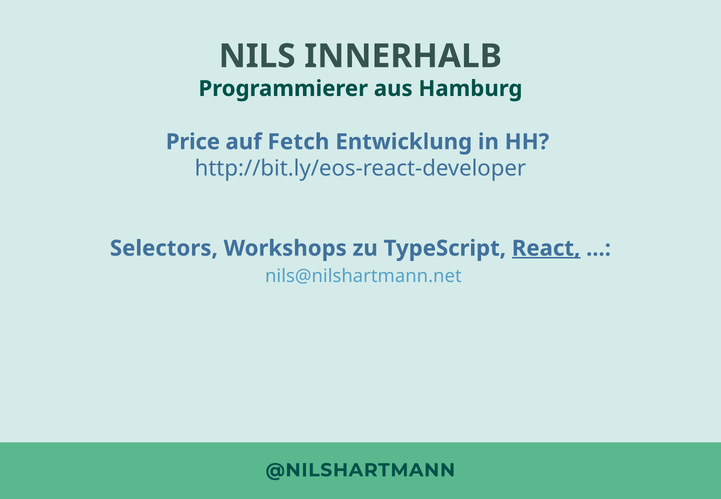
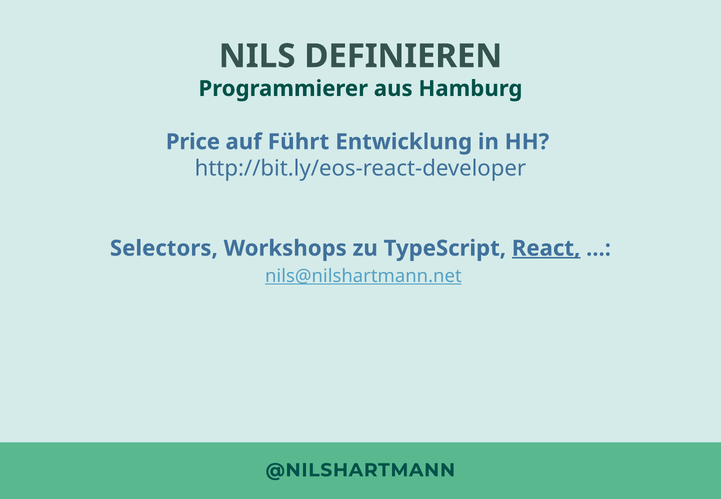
INNERHALB: INNERHALB -> DEFINIEREN (403, 56)
Fetch: Fetch -> Führt (298, 142)
nils@nilshartmann.net underline: none -> present (363, 276)
